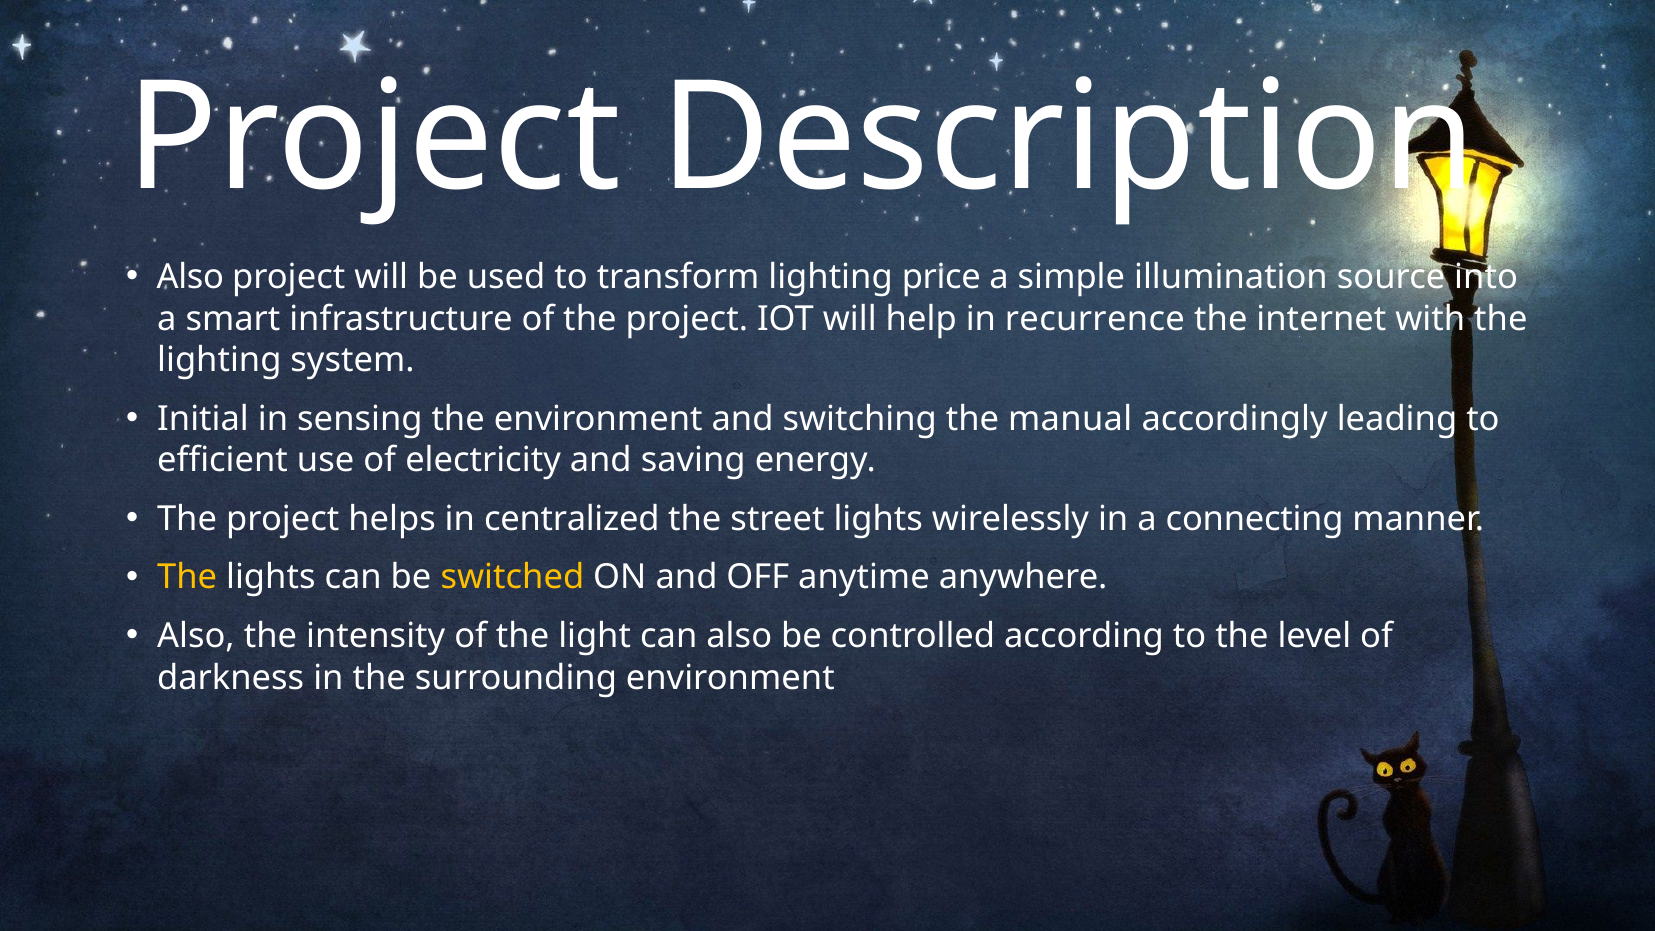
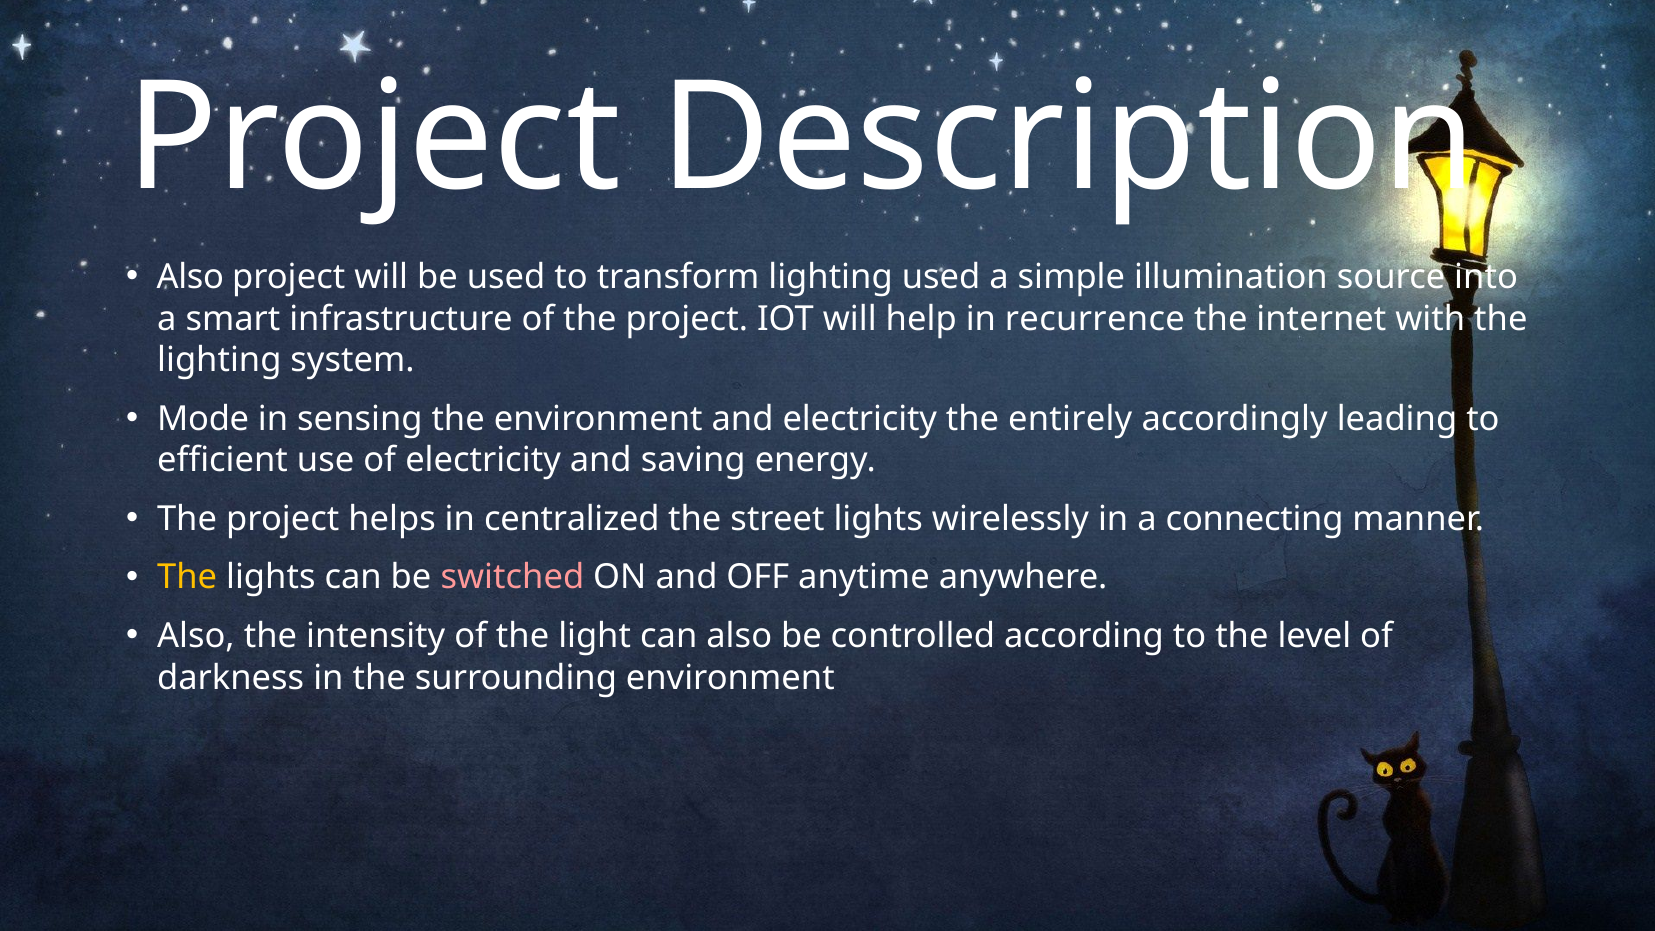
lighting price: price -> used (941, 277)
Initial: Initial -> Mode (203, 419)
and switching: switching -> electricity (860, 419)
manual: manual -> entirely (1070, 419)
switched colour: yellow -> pink (512, 578)
